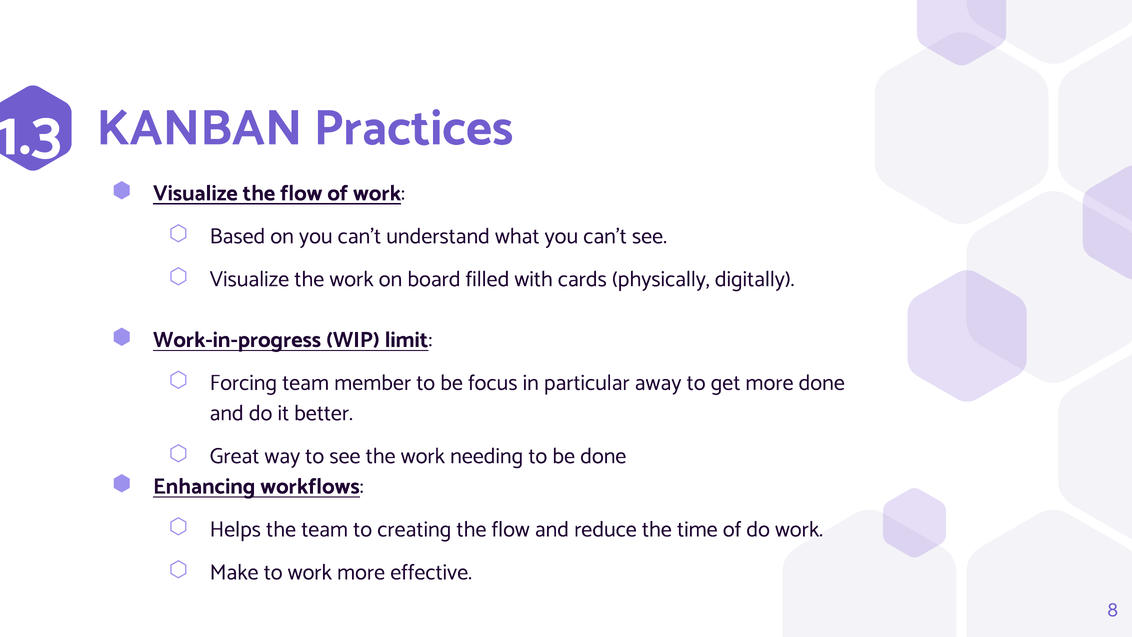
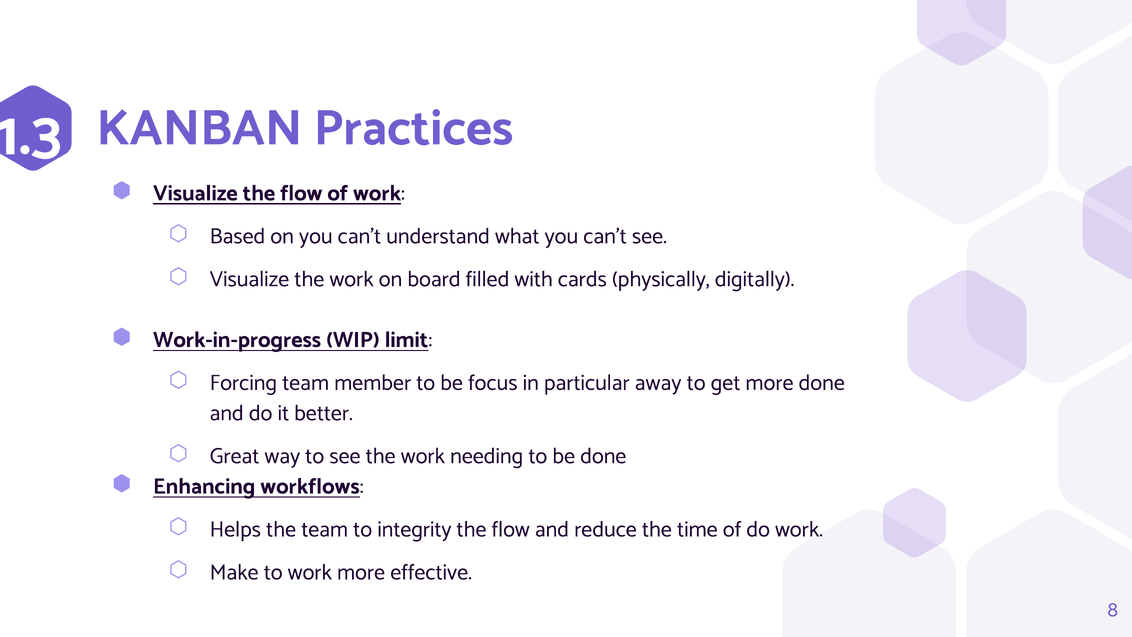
creating: creating -> integrity (414, 529)
